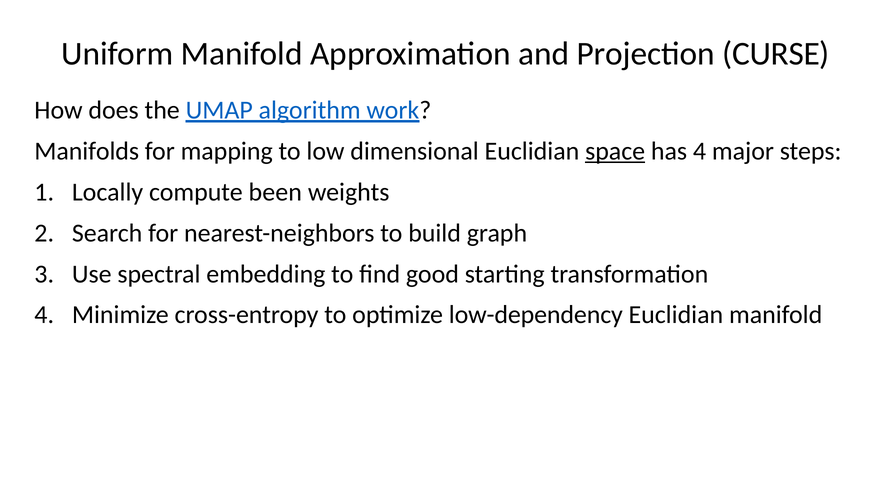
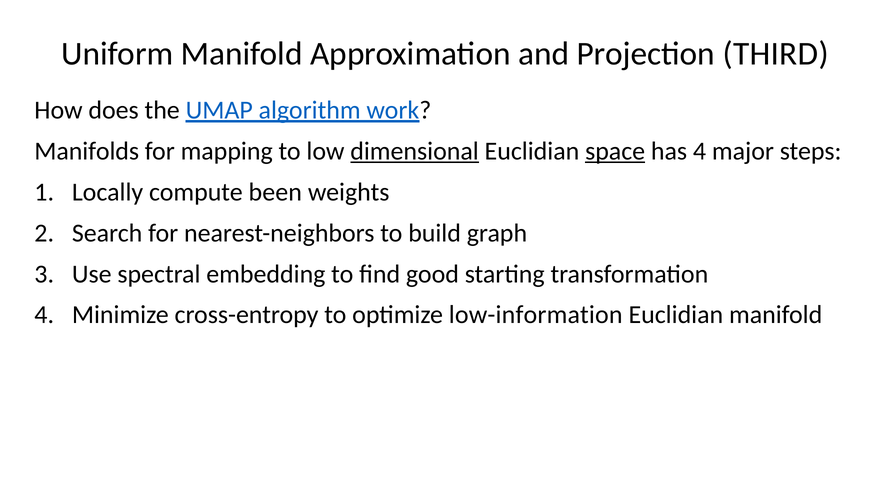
CURSE: CURSE -> THIRD (776, 54)
dimensional underline: none -> present (415, 151)
low-dependency: low-dependency -> low-information (536, 315)
